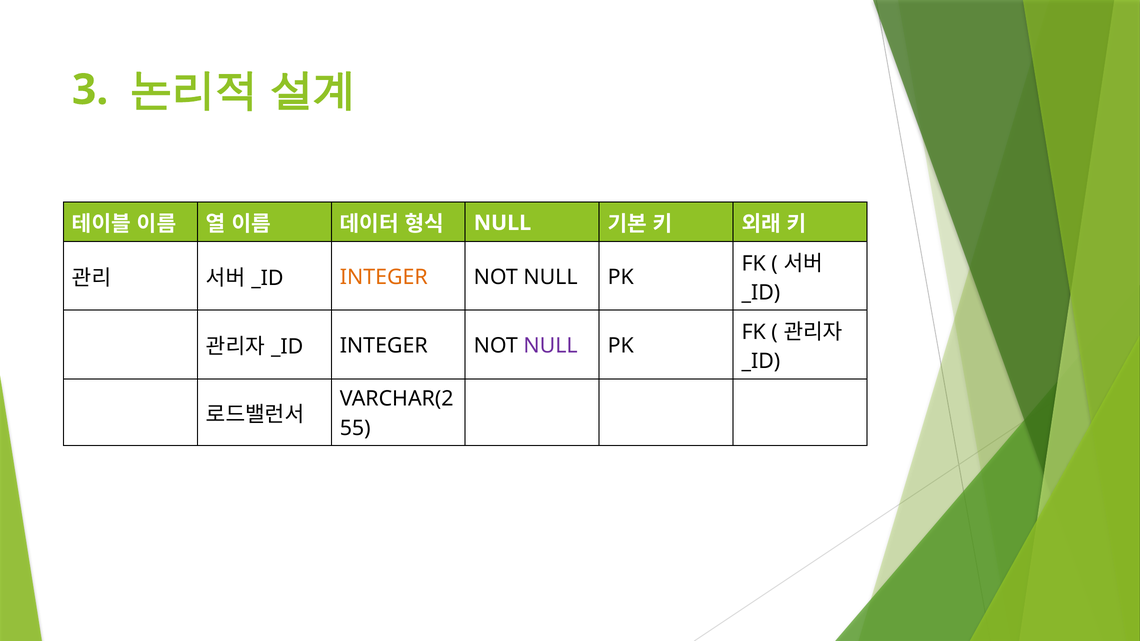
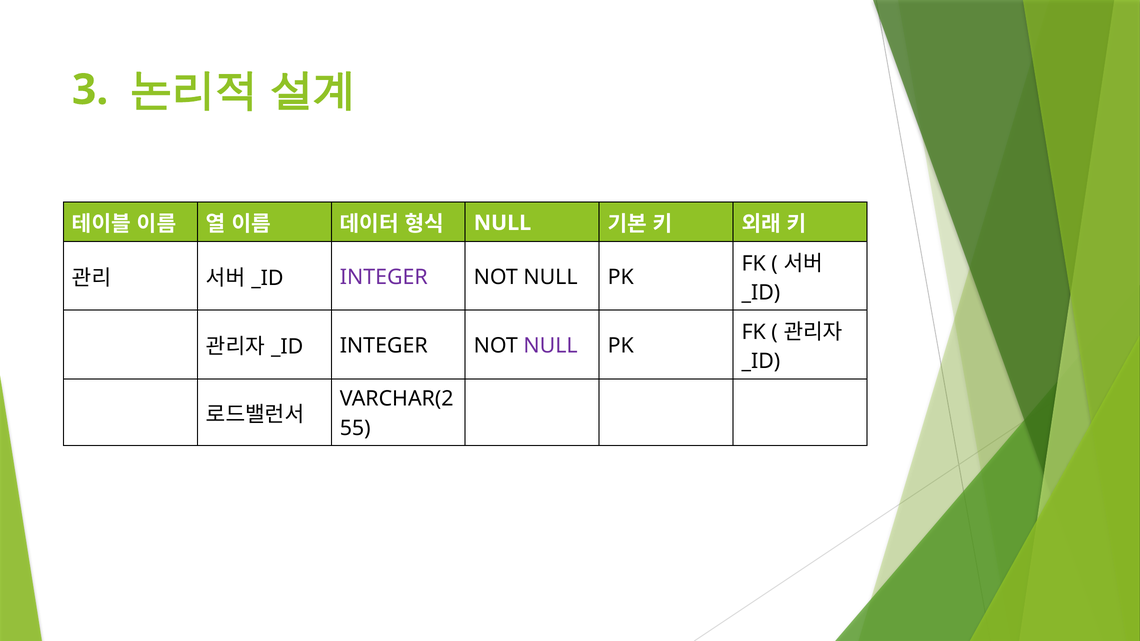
INTEGER colour: orange -> purple (384, 277)
